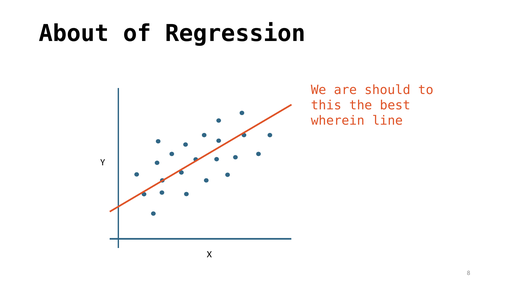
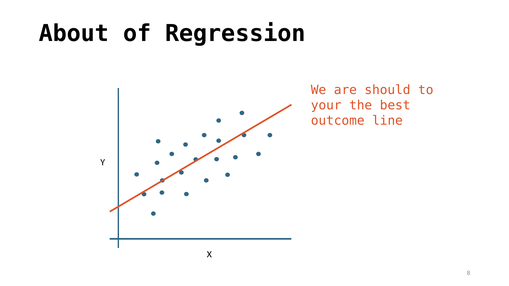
this: this -> your (326, 105)
wherein: wherein -> outcome (338, 121)
